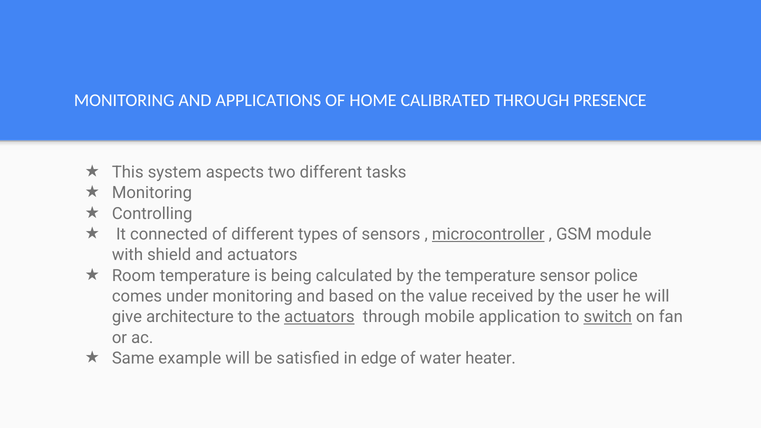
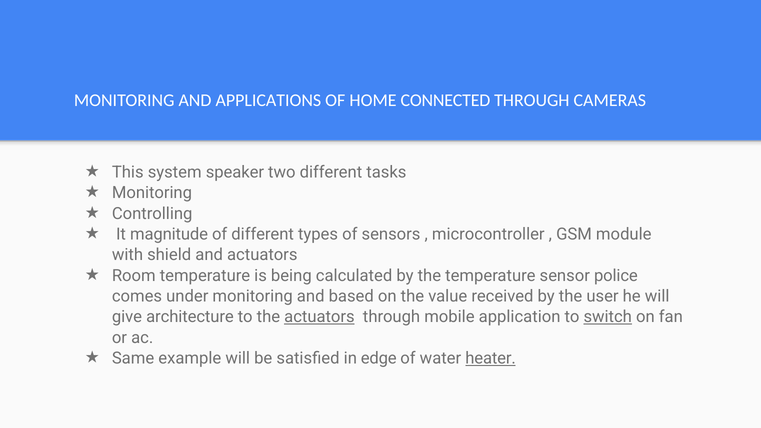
CALIBRATED: CALIBRATED -> CONNECTED (445, 100)
PRESENCE: PRESENCE -> CAMERAS (610, 100)
aspects: aspects -> speaker (235, 172)
connected: connected -> magnitude (169, 234)
microcontroller underline: present -> none (488, 234)
heater underline: none -> present (491, 358)
